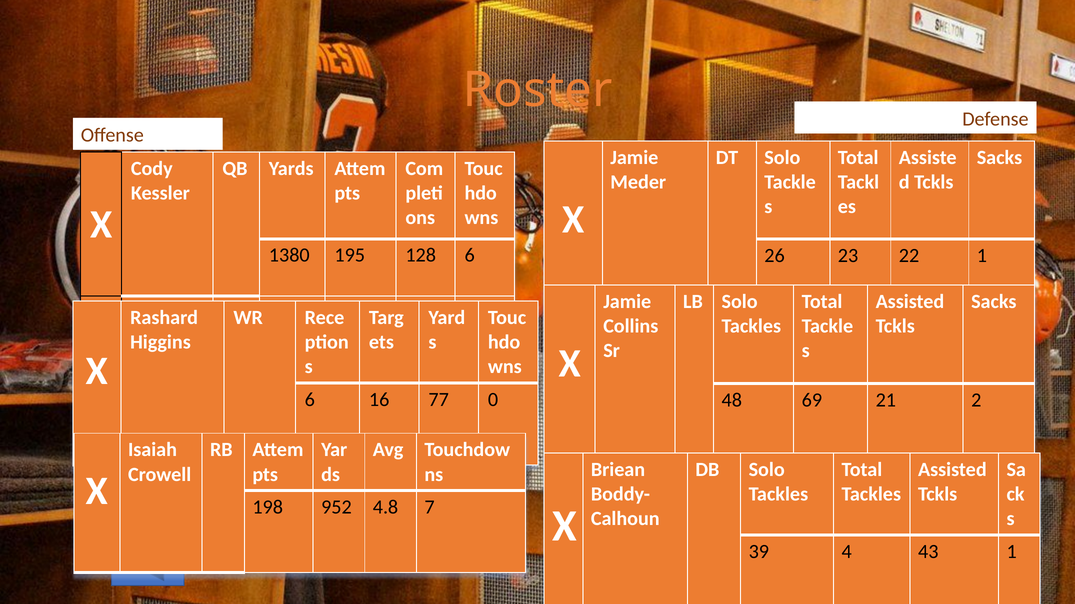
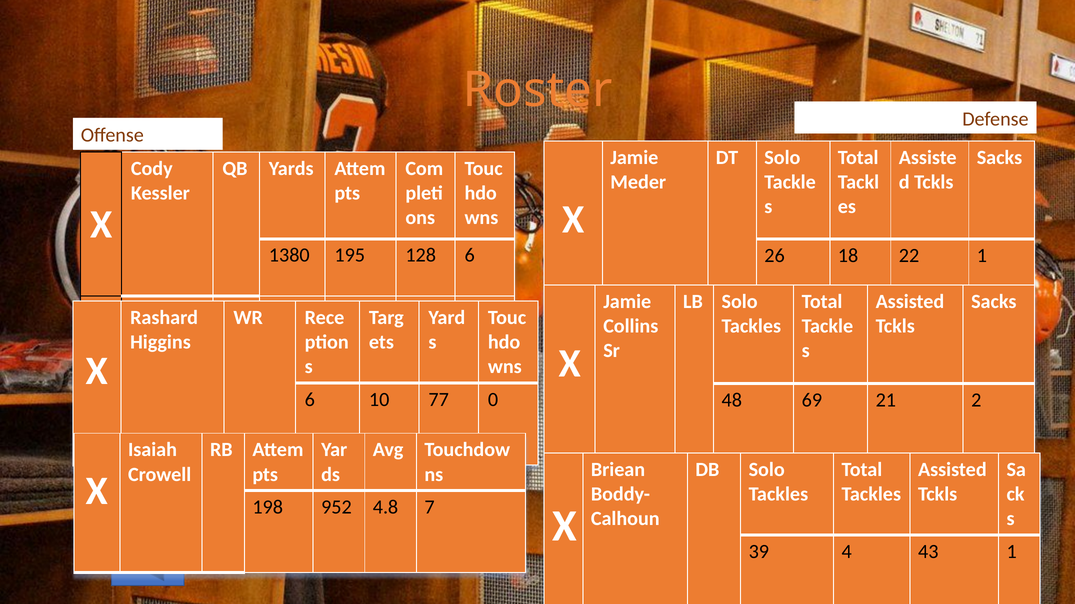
23: 23 -> 18 (848, 256)
16: 16 -> 10 (379, 400)
